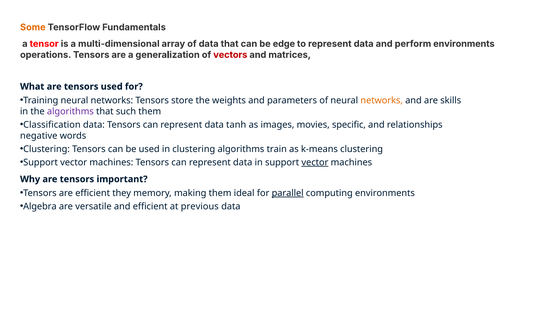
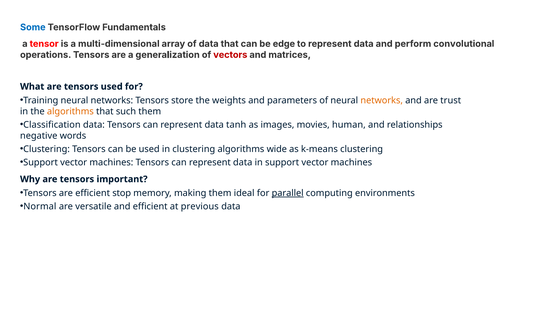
Some colour: orange -> blue (33, 27)
perform environments: environments -> convolutional (464, 44)
skills: skills -> trust (451, 101)
algorithms colour: purple -> orange (70, 112)
specific: specific -> human (349, 125)
train: train -> wide (277, 149)
vector underline: present -> none (315, 163)
they: they -> stop (122, 193)
Algebra: Algebra -> Normal (40, 207)
